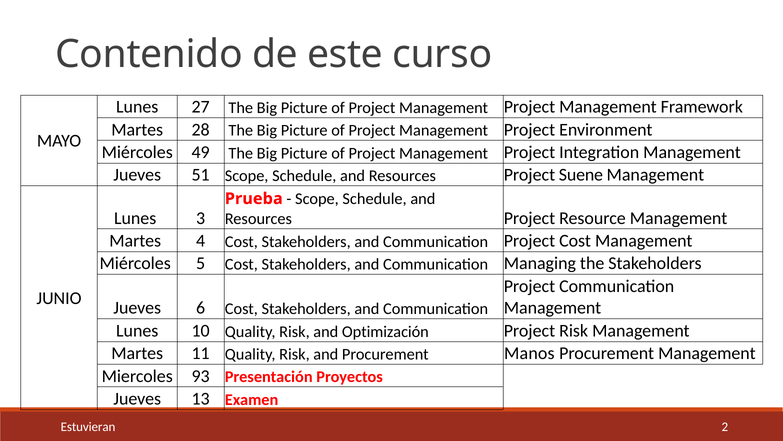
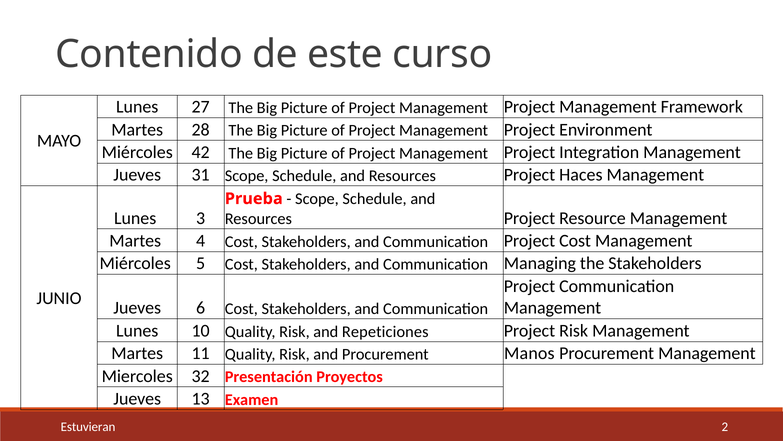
49: 49 -> 42 (201, 152)
51: 51 -> 31 (201, 175)
Suene: Suene -> Haces (581, 175)
Optimización: Optimización -> Repeticiones (385, 331)
93: 93 -> 32 (201, 376)
